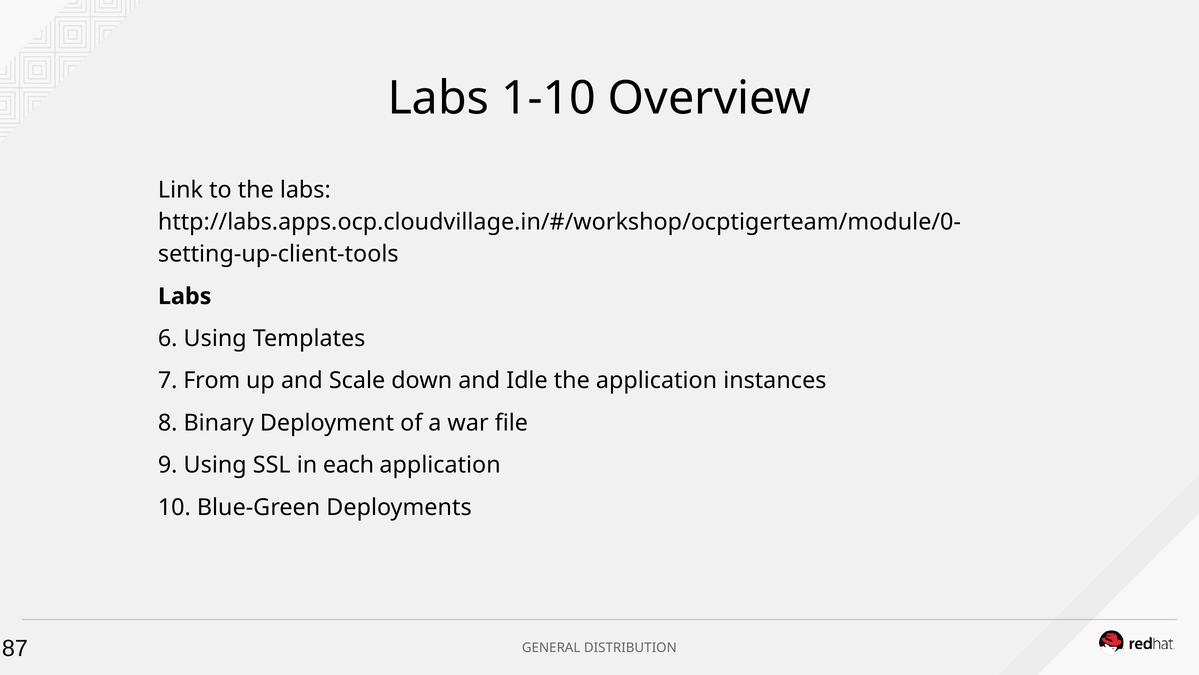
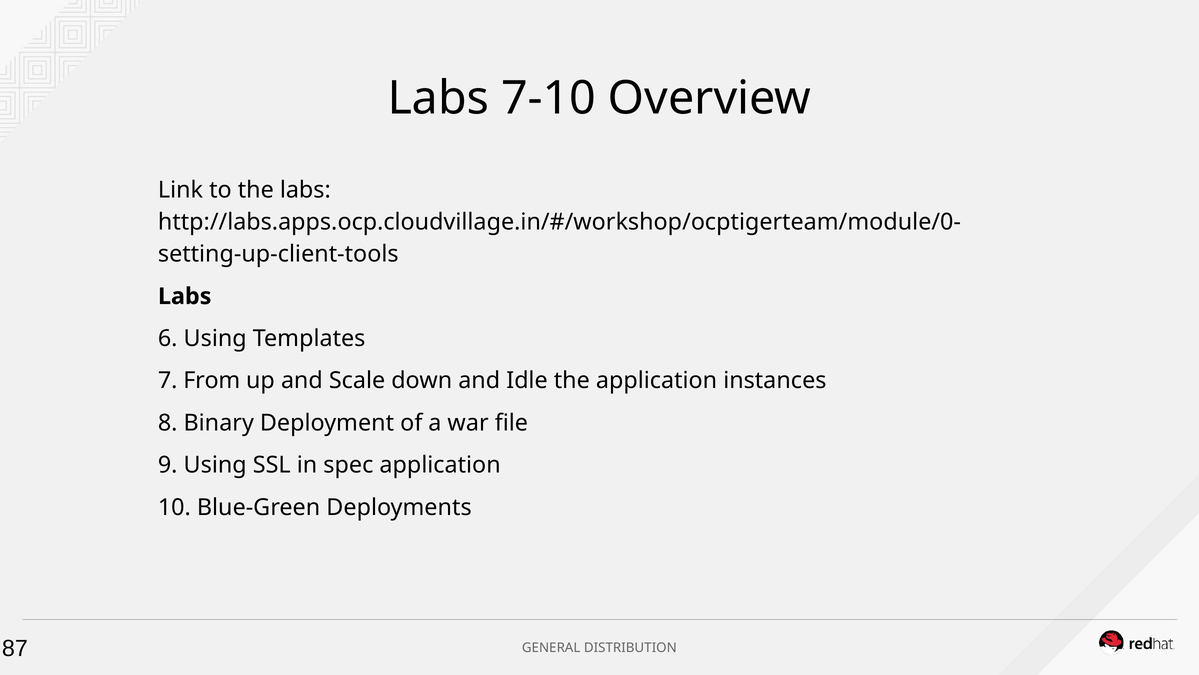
1-10: 1-10 -> 7-10 (549, 98)
each: each -> spec (348, 465)
